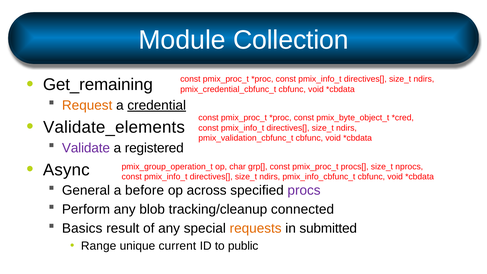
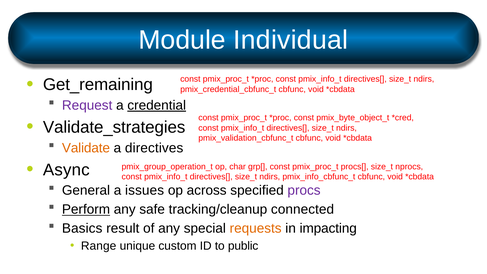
Collection: Collection -> Individual (291, 40)
Request colour: orange -> purple (87, 105)
Validate_elements: Validate_elements -> Validate_strategies (114, 127)
Validate colour: purple -> orange (86, 148)
registered: registered -> directives (154, 148)
before: before -> issues (145, 190)
Perform underline: none -> present (86, 209)
blob: blob -> safe (152, 209)
submitted: submitted -> impacting (328, 228)
current: current -> custom (177, 246)
